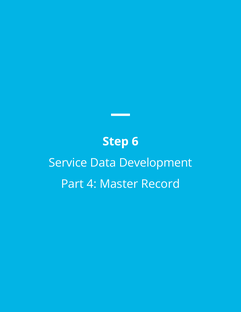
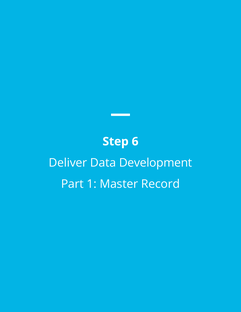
Service: Service -> Deliver (68, 163)
4: 4 -> 1 (92, 184)
